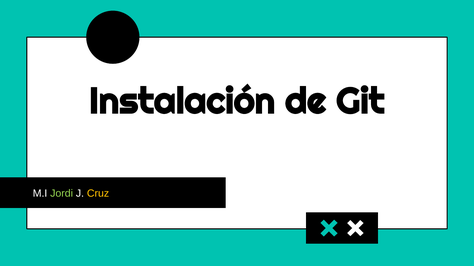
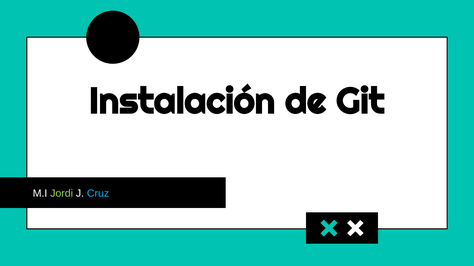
Cruz colour: yellow -> light blue (98, 194)
